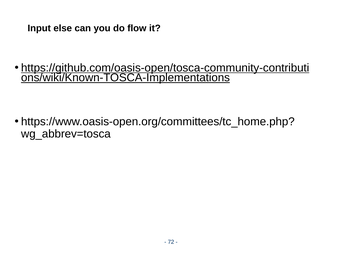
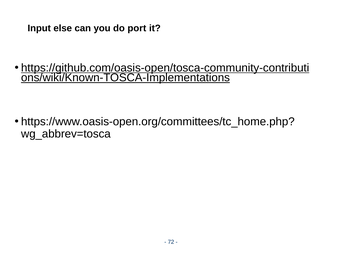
flow: flow -> port (137, 28)
